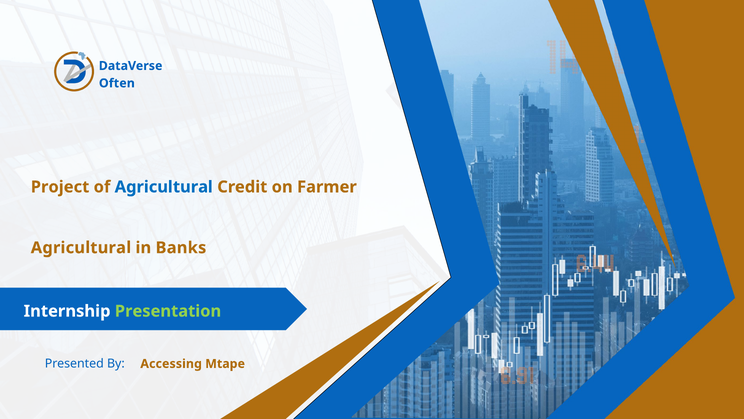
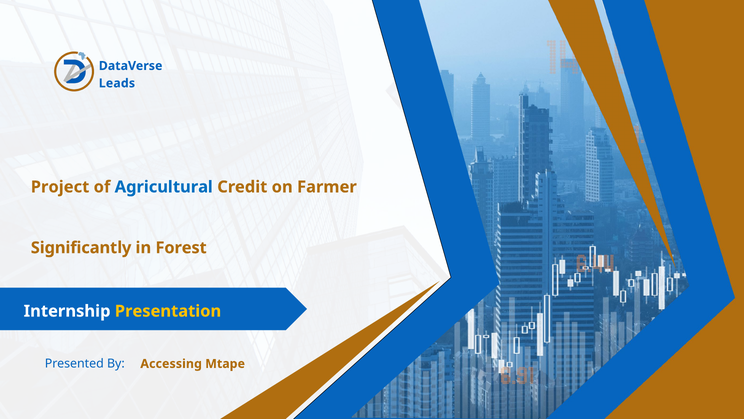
Often: Often -> Leads (117, 83)
Agricultural: Agricultural -> Significantly (81, 247)
Banks: Banks -> Forest (181, 247)
Presentation colour: light green -> yellow (168, 311)
